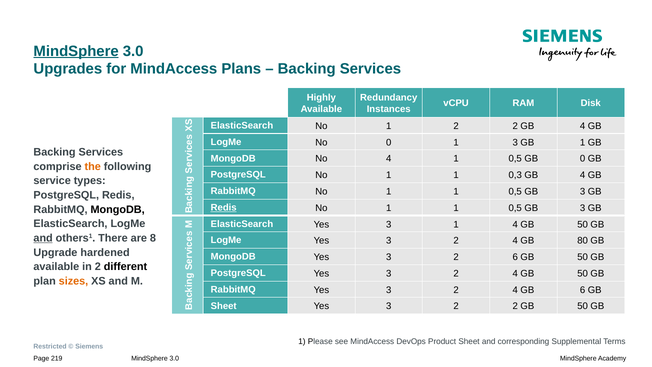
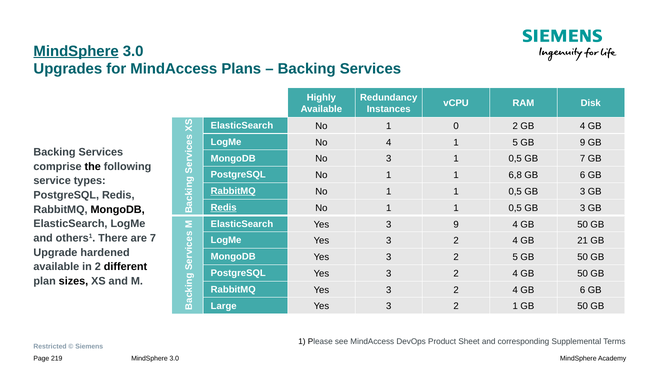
1 2: 2 -> 0 (456, 126)
No 0: 0 -> 4 (389, 142)
1 3: 3 -> 5 (515, 142)
GB 1: 1 -> 9 (583, 142)
No 4: 4 -> 3 (389, 159)
GB 0: 0 -> 7 (583, 159)
the colour: orange -> black (93, 166)
0,3: 0,3 -> 6,8 (515, 175)
4: 4 -> 6 (583, 175)
RabbitMQ underline: none -> present (233, 191)
3 1: 1 -> 9 (456, 224)
and underline: present -> none (43, 238)
are 8: 8 -> 7 (153, 238)
80: 80 -> 21 (583, 241)
2 6: 6 -> 5 (515, 257)
sizes colour: orange -> black (73, 281)
Sheet: Sheet -> Large (224, 306)
3 2 2: 2 -> 1 (515, 306)
